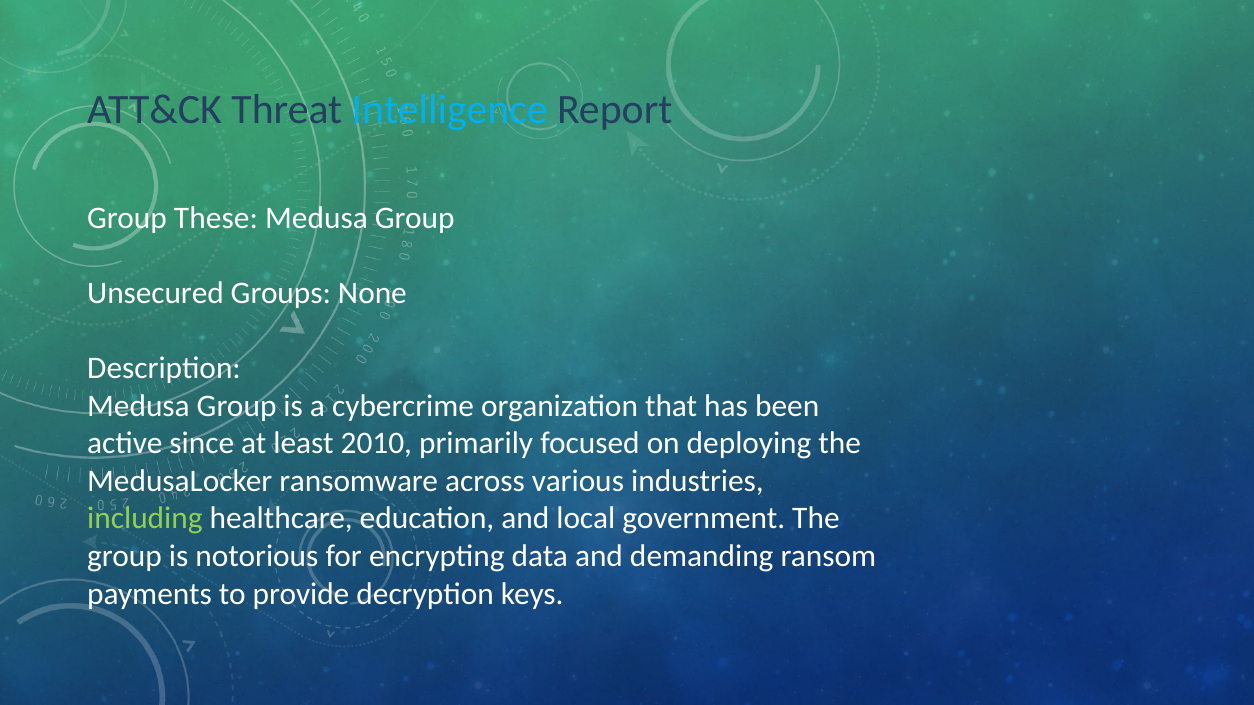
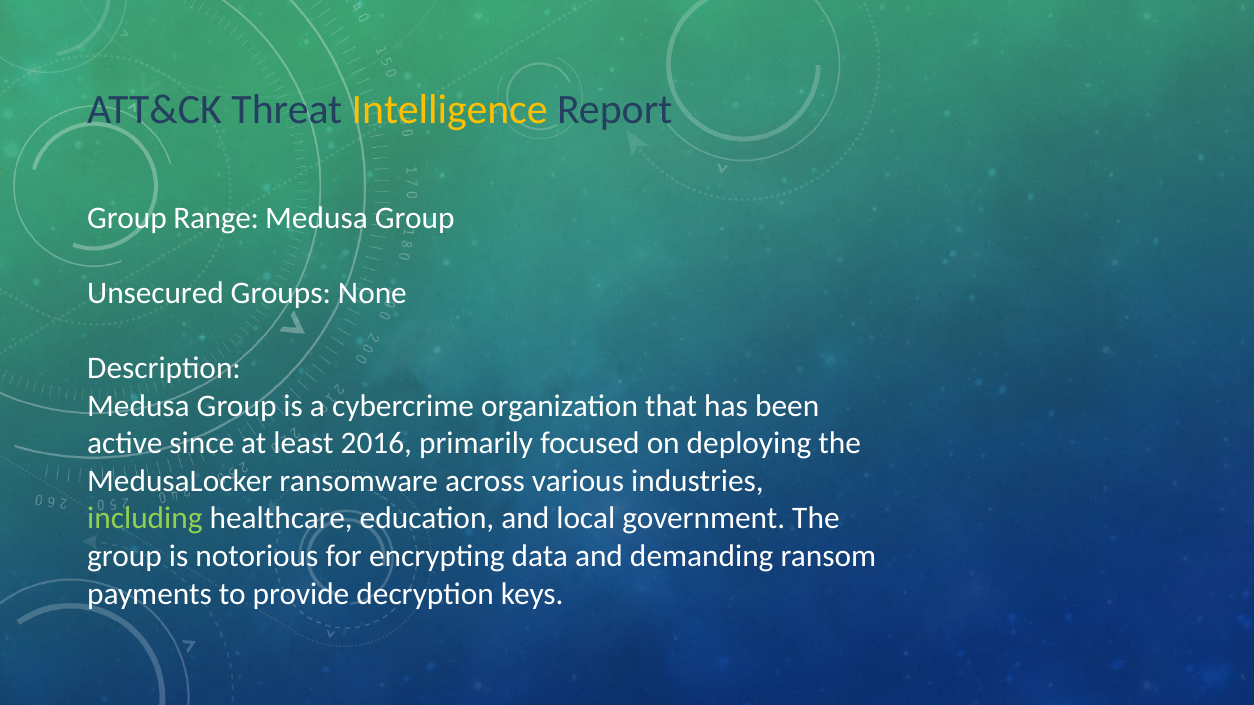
Intelligence colour: light blue -> yellow (450, 110)
These: These -> Range (216, 218)
2010: 2010 -> 2016 (376, 444)
